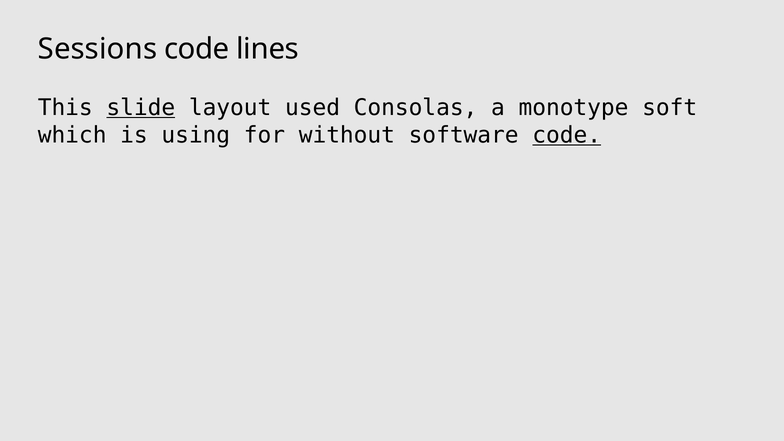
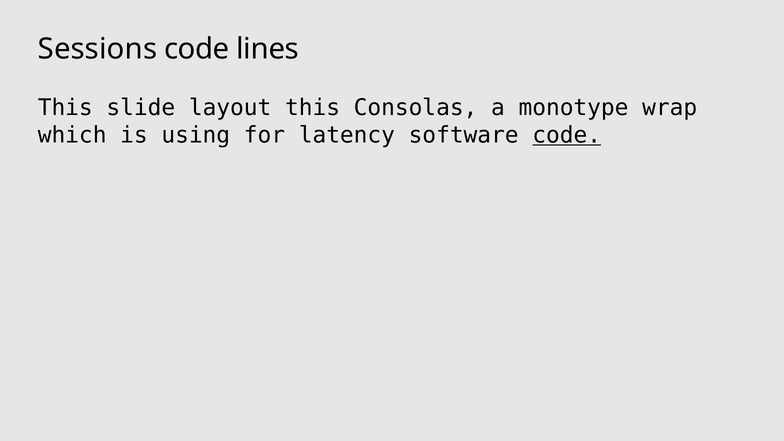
slide underline: present -> none (141, 108)
layout used: used -> this (313, 108)
soft: soft -> wrap (670, 108)
without: without -> latency (347, 135)
